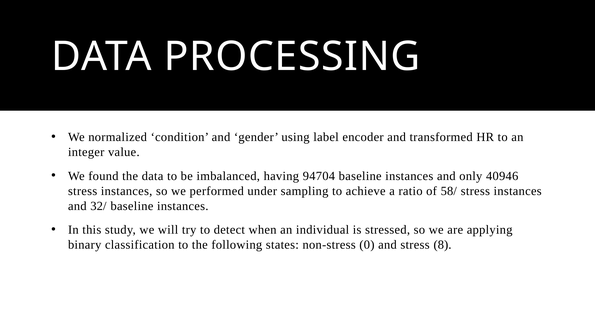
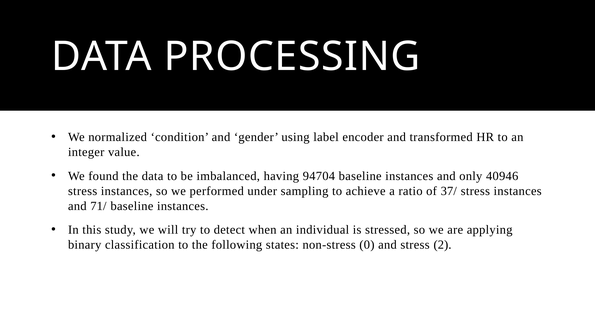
58/: 58/ -> 37/ (449, 191)
32/: 32/ -> 71/ (98, 206)
8: 8 -> 2 (442, 245)
